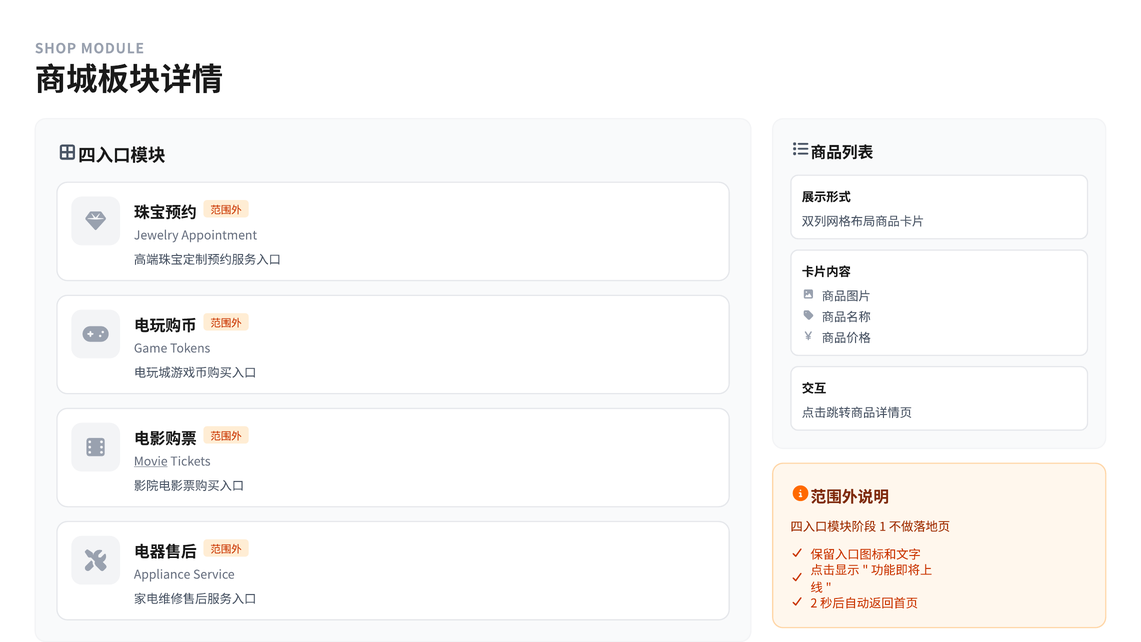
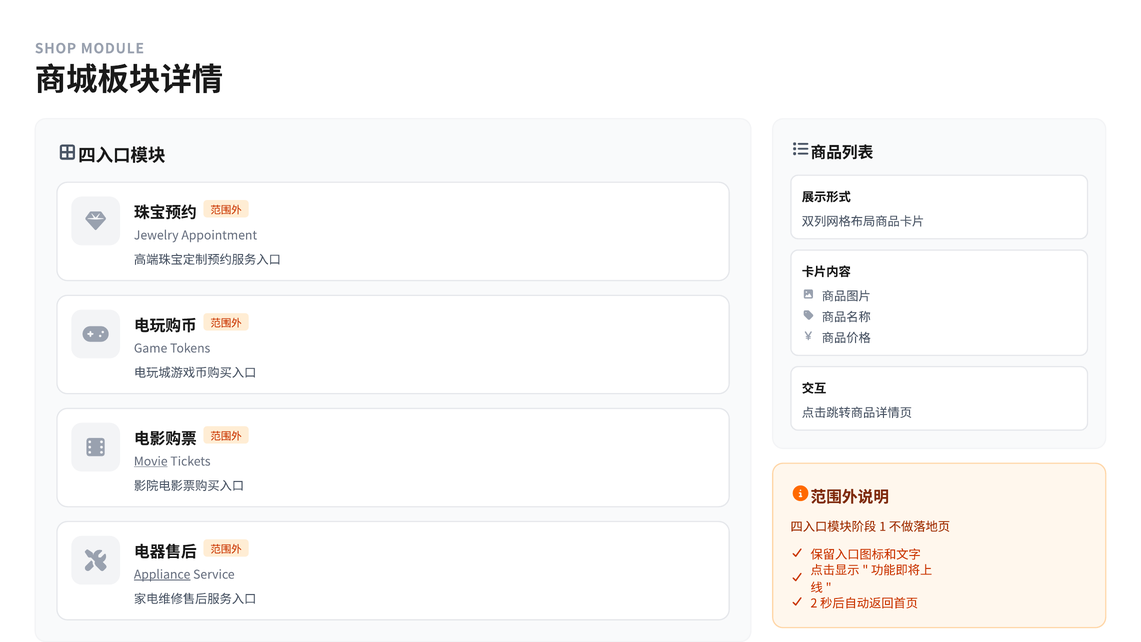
Appliance underline: none -> present (162, 574)
